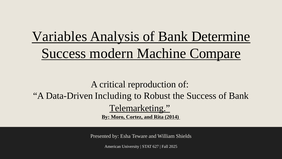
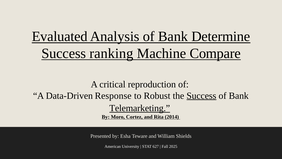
Variables: Variables -> Evaluated (60, 36)
modern: modern -> ranking (111, 53)
Including: Including -> Response (113, 95)
Success underline: none -> present (201, 95)
